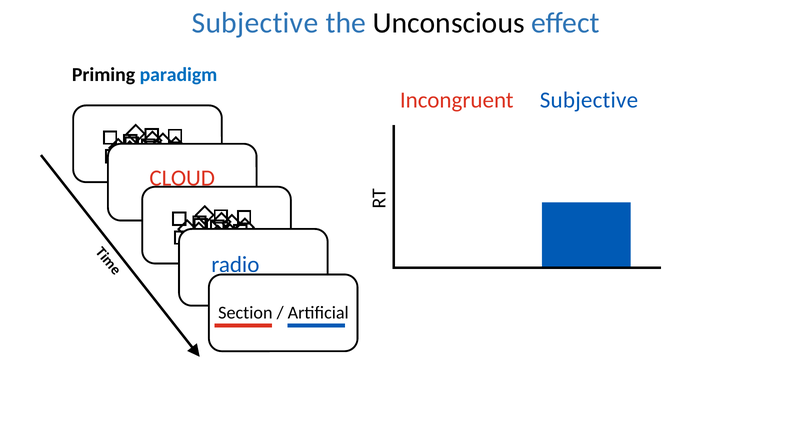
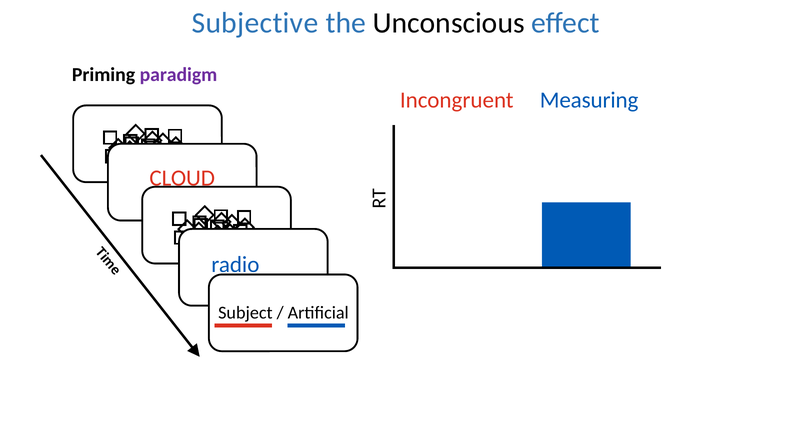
paradigm colour: blue -> purple (178, 75)
Incongruent Subjective: Subjective -> Measuring (589, 100)
Section: Section -> Subject (245, 312)
